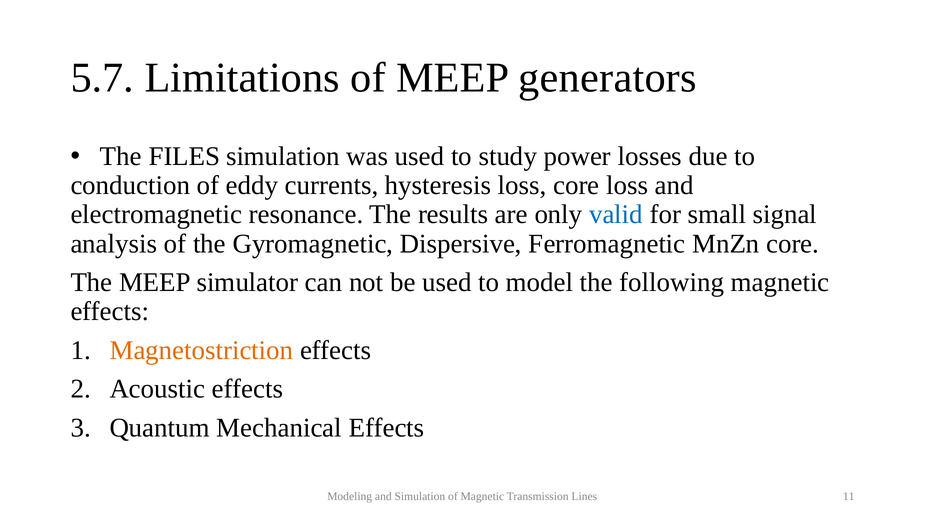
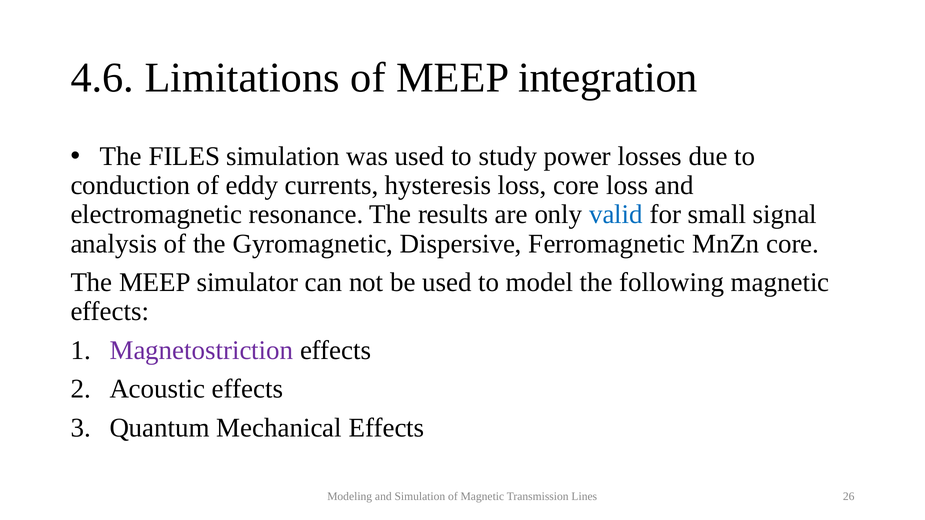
5.7: 5.7 -> 4.6 (102, 78)
generators: generators -> integration (608, 78)
Magnetostriction colour: orange -> purple (201, 351)
11: 11 -> 26 (849, 497)
